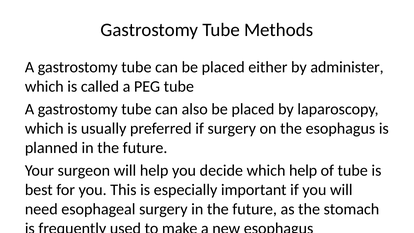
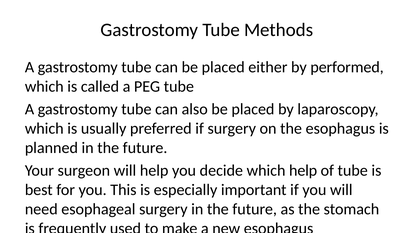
administer: administer -> performed (347, 67)
